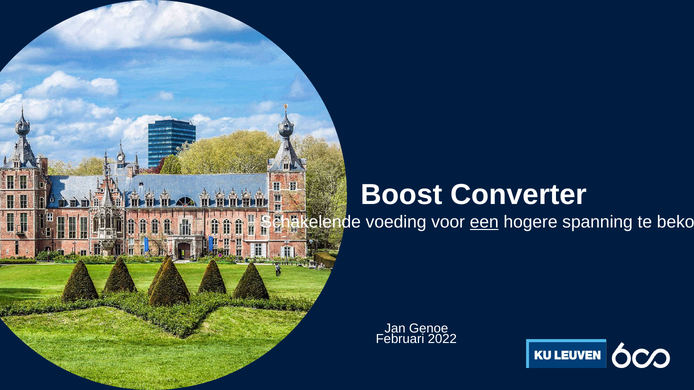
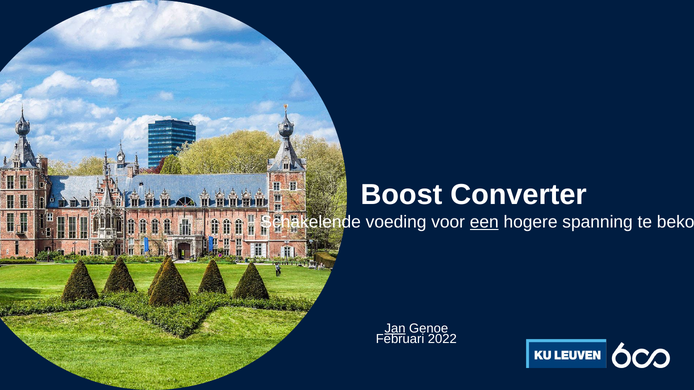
Jan underline: none -> present (395, 329)
